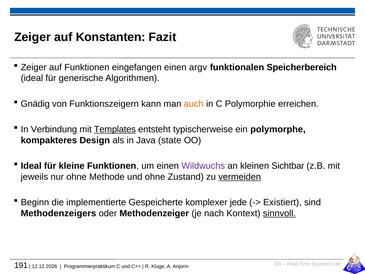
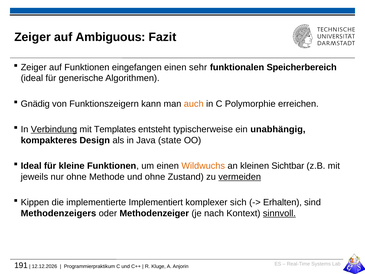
Konstanten: Konstanten -> Ambiguous (111, 37)
argv: argv -> sehr (198, 67)
Verbindung underline: none -> present (54, 129)
Templates underline: present -> none (115, 129)
polymorphe: polymorphe -> unabhängig (278, 129)
Wildwuchs colour: purple -> orange (203, 166)
Beginn: Beginn -> Kippen (35, 202)
Gespeicherte: Gespeicherte -> Implementiert (156, 202)
jede: jede -> sich (238, 202)
Existiert: Existiert -> Erhalten (282, 202)
